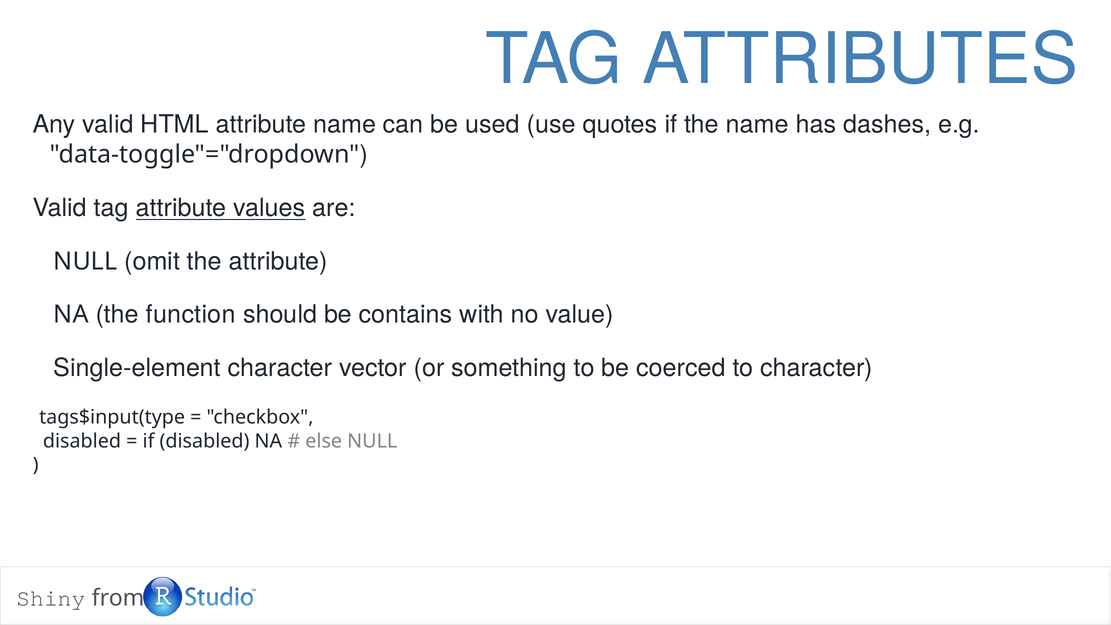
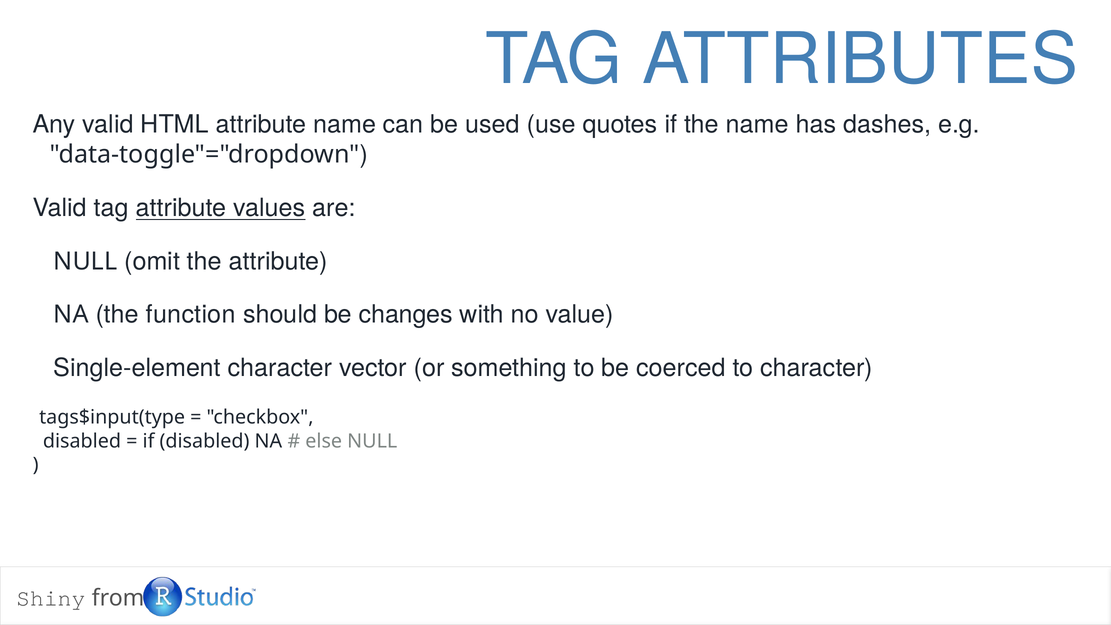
contains: contains -> changes (406, 314)
